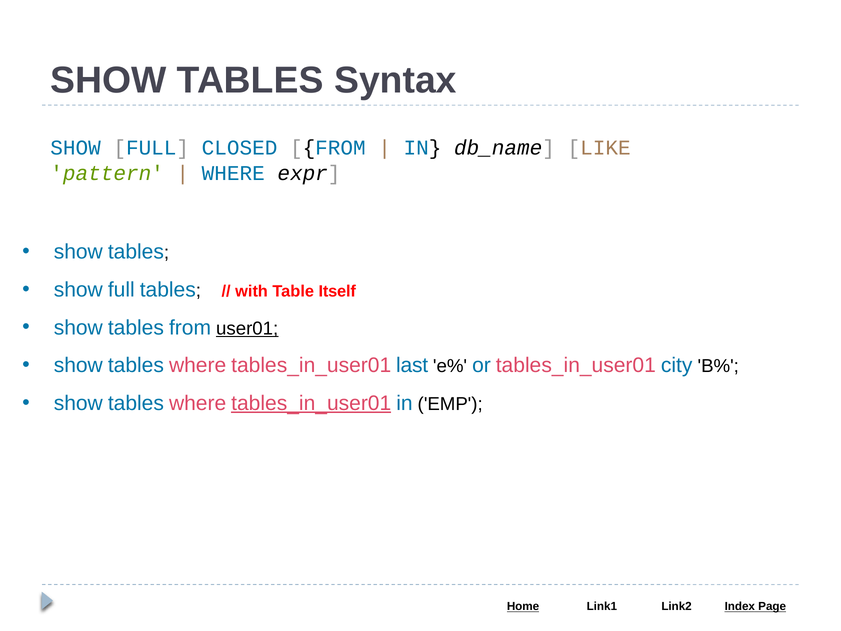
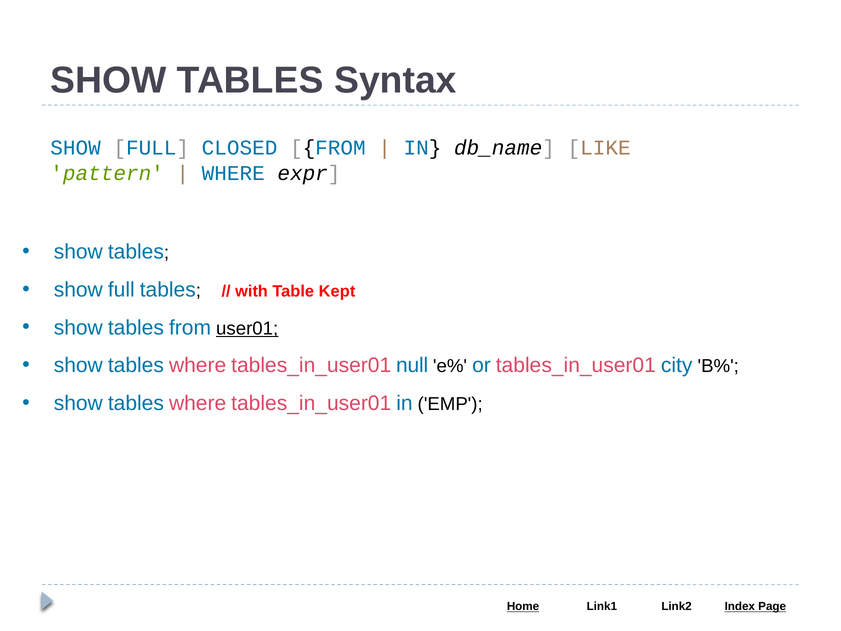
Itself: Itself -> Kept (337, 291)
last: last -> null (412, 365)
tables_in_user01 underline: present -> none (311, 403)
